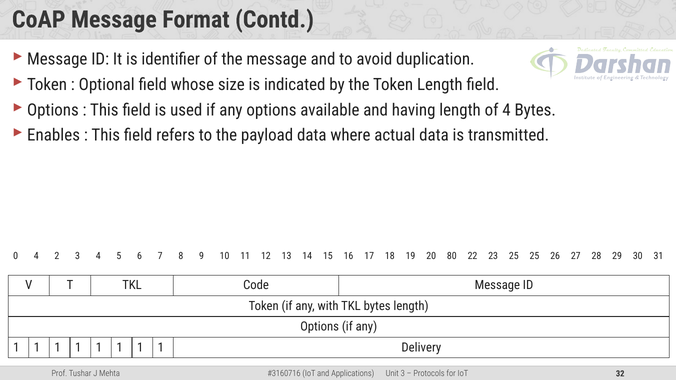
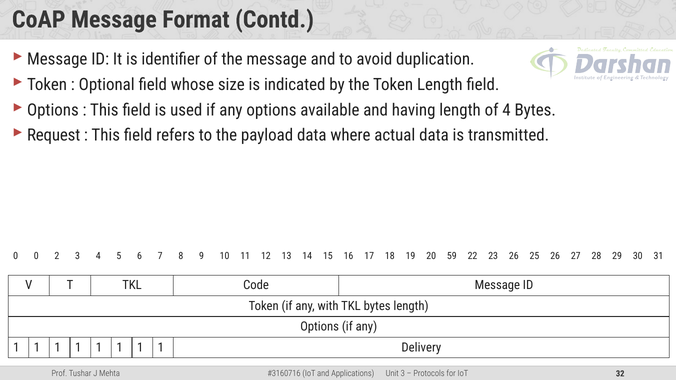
Enables: Enables -> Request (54, 135)
0 4: 4 -> 0 (36, 256)
80: 80 -> 59 (452, 256)
23 25: 25 -> 26 (514, 256)
